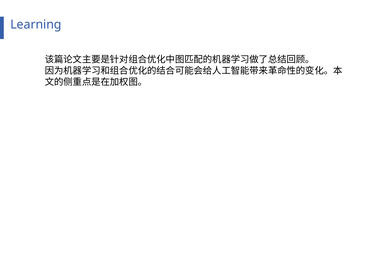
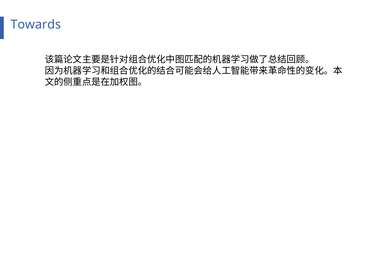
Learning: Learning -> Towards (36, 24)
